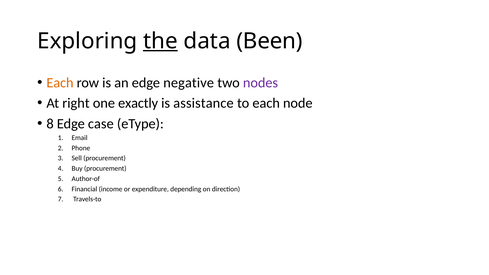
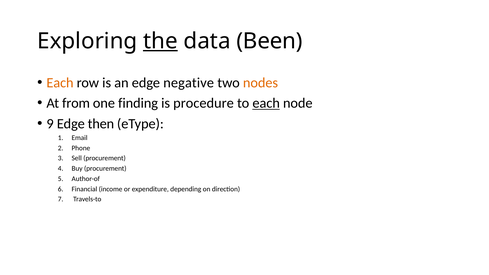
nodes colour: purple -> orange (261, 83)
right: right -> from (76, 103)
exactly: exactly -> finding (138, 103)
assistance: assistance -> procedure (204, 103)
each underline: none -> present (266, 103)
8: 8 -> 9 (50, 124)
case: case -> then (101, 124)
